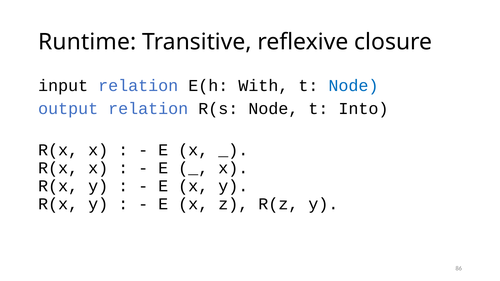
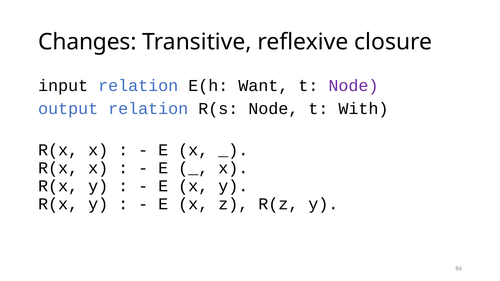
Runtime: Runtime -> Changes (87, 42)
With: With -> Want (263, 86)
Node colour: blue -> purple (353, 86)
Into: Into -> With (363, 109)
